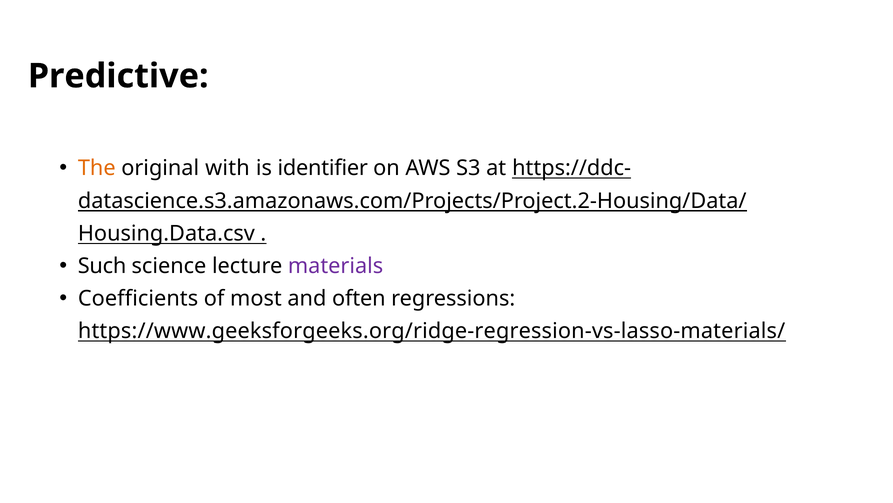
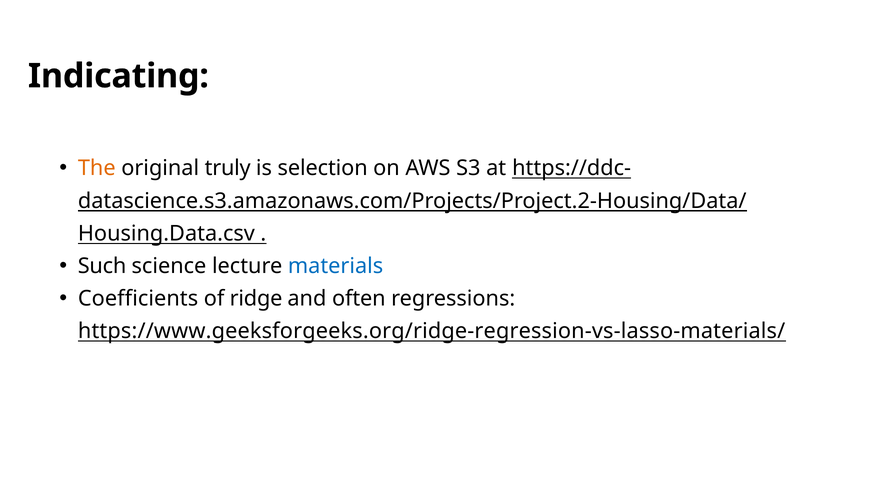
Predictive: Predictive -> Indicating (118, 76)
with: with -> truly (228, 168)
identifier: identifier -> selection (323, 168)
materials colour: purple -> blue (336, 266)
most: most -> ridge (256, 298)
